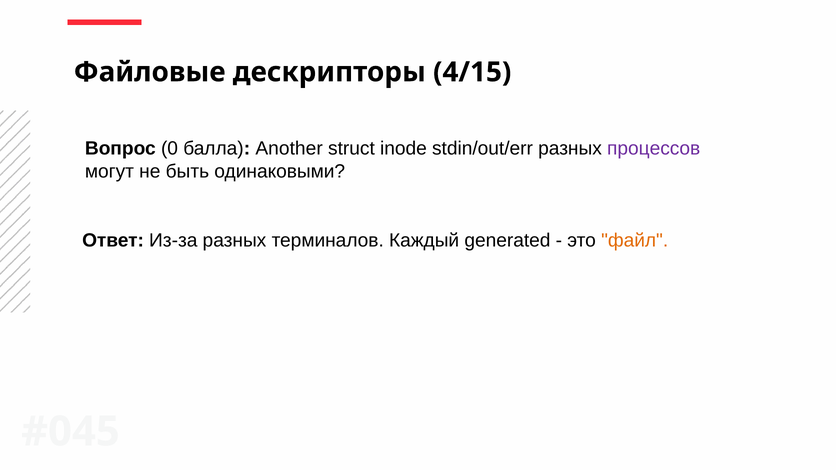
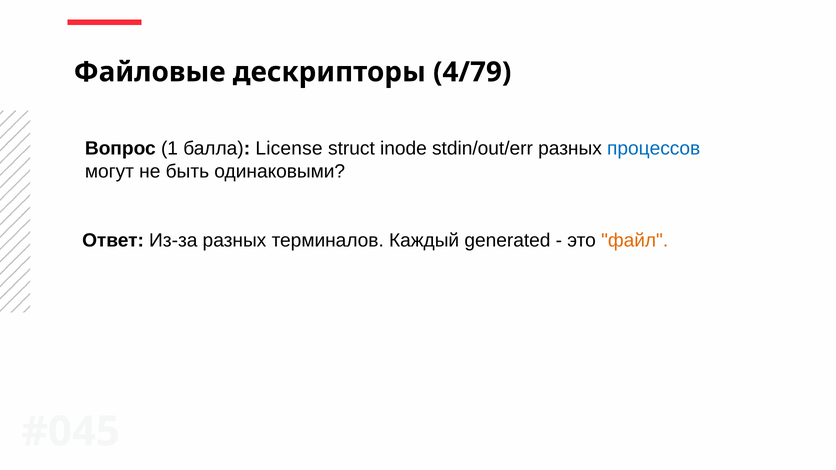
4/15: 4/15 -> 4/79 (472, 72)
0: 0 -> 1 (170, 148)
Another: Another -> License (289, 148)
процессов colour: purple -> blue (654, 148)
